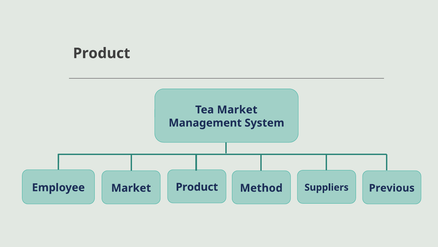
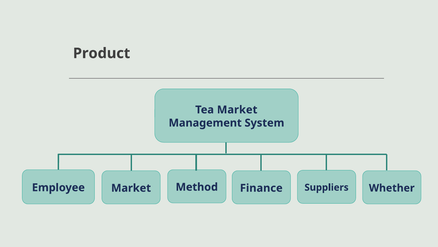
Product: Product -> Method (197, 187)
Method: Method -> Finance (261, 188)
Previous: Previous -> Whether (392, 188)
